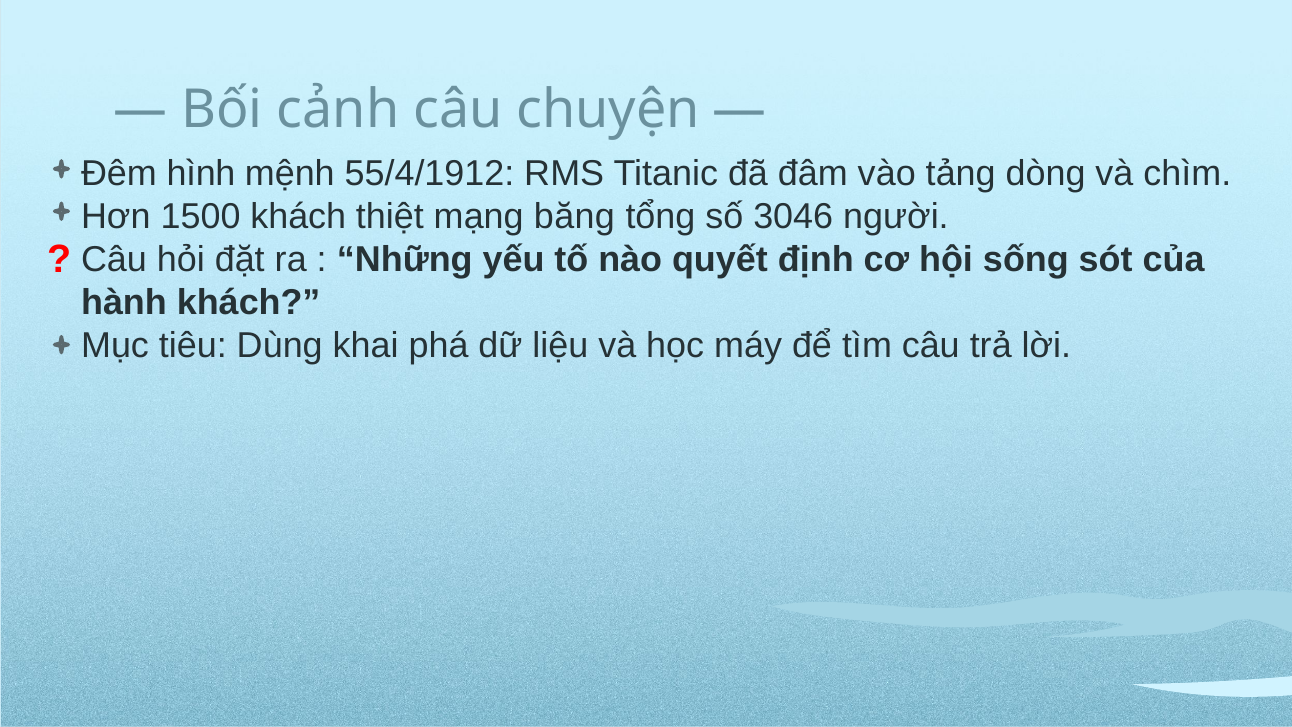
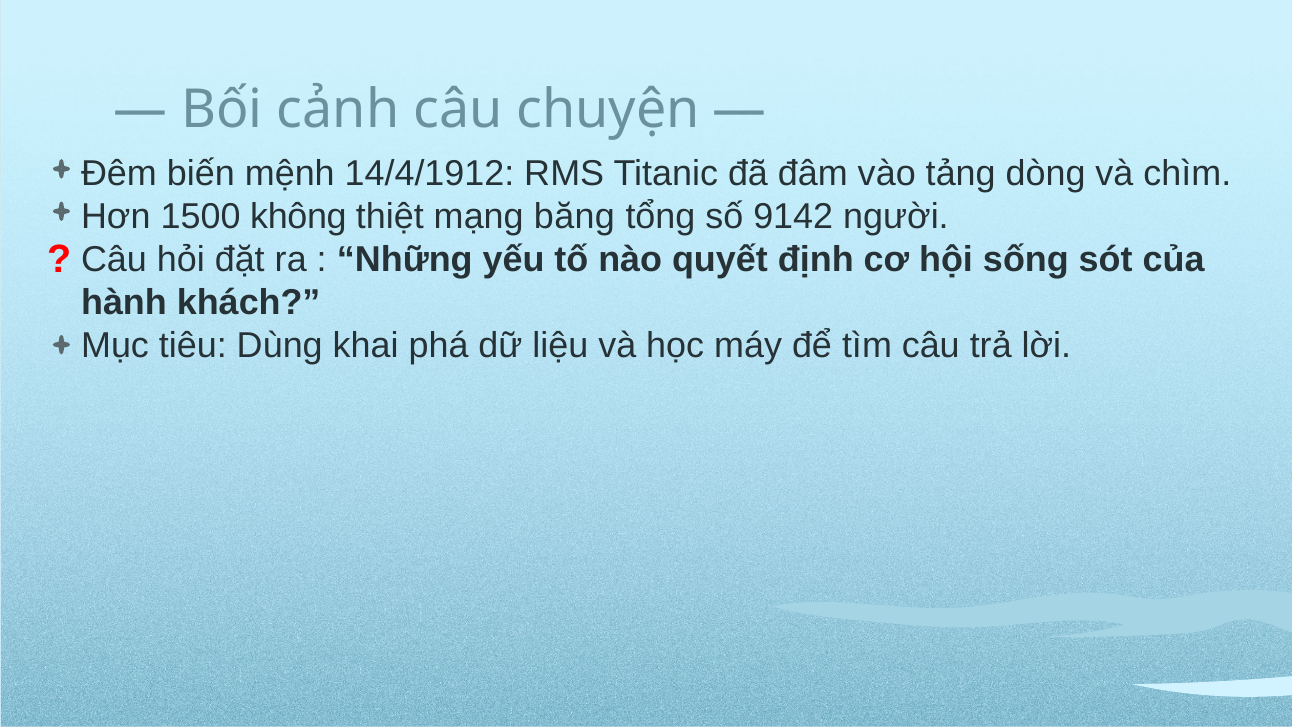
hình: hình -> biến (201, 174)
55/4/1912: 55/4/1912 -> 14/4/1912 (429, 174)
1500 khách: khách -> không (298, 217)
3046: 3046 -> 9142 (793, 217)
